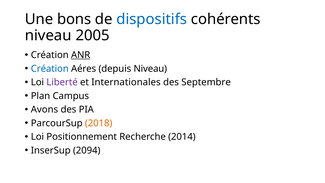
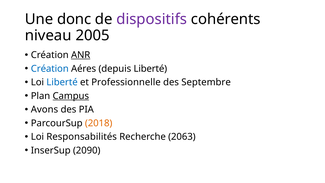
bons: bons -> donc (74, 19)
dispositifs colour: blue -> purple (152, 19)
depuis Niveau: Niveau -> Liberté (150, 69)
Liberté colour: purple -> blue (62, 82)
Internationales: Internationales -> Professionnelle (126, 82)
Campus underline: none -> present (71, 96)
Positionnement: Positionnement -> Responsabilités (82, 137)
2014: 2014 -> 2063 (182, 137)
2094: 2094 -> 2090 (87, 150)
